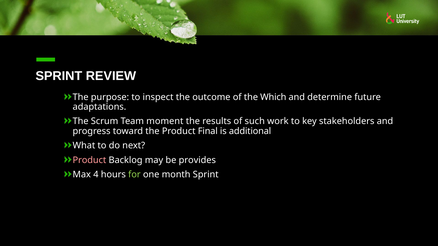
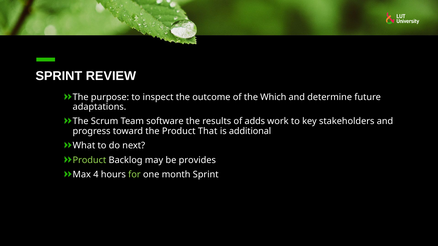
moment: moment -> software (165, 122)
such: such -> adds (255, 122)
Final: Final -> That (208, 131)
Product colour: pink -> light green (89, 160)
